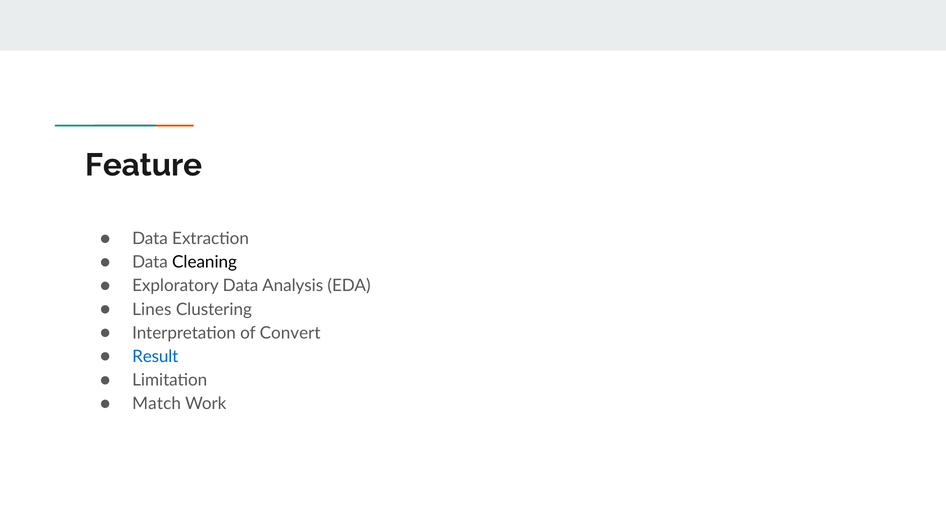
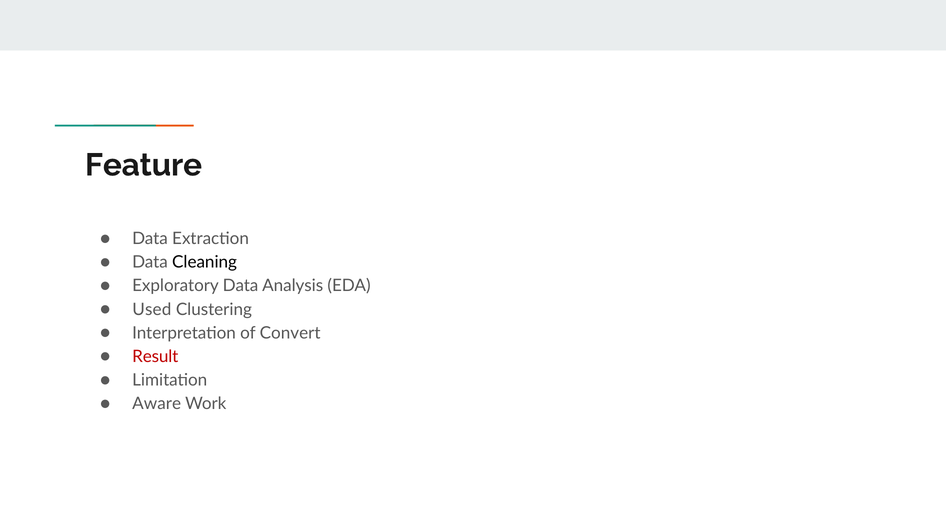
Lines: Lines -> Used (152, 309)
Result colour: blue -> red (155, 357)
Match: Match -> Aware (157, 404)
